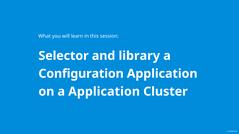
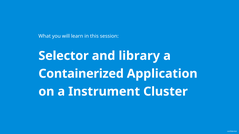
Configuration: Configuration -> Containerized (81, 74)
a Application: Application -> Instrument (104, 92)
